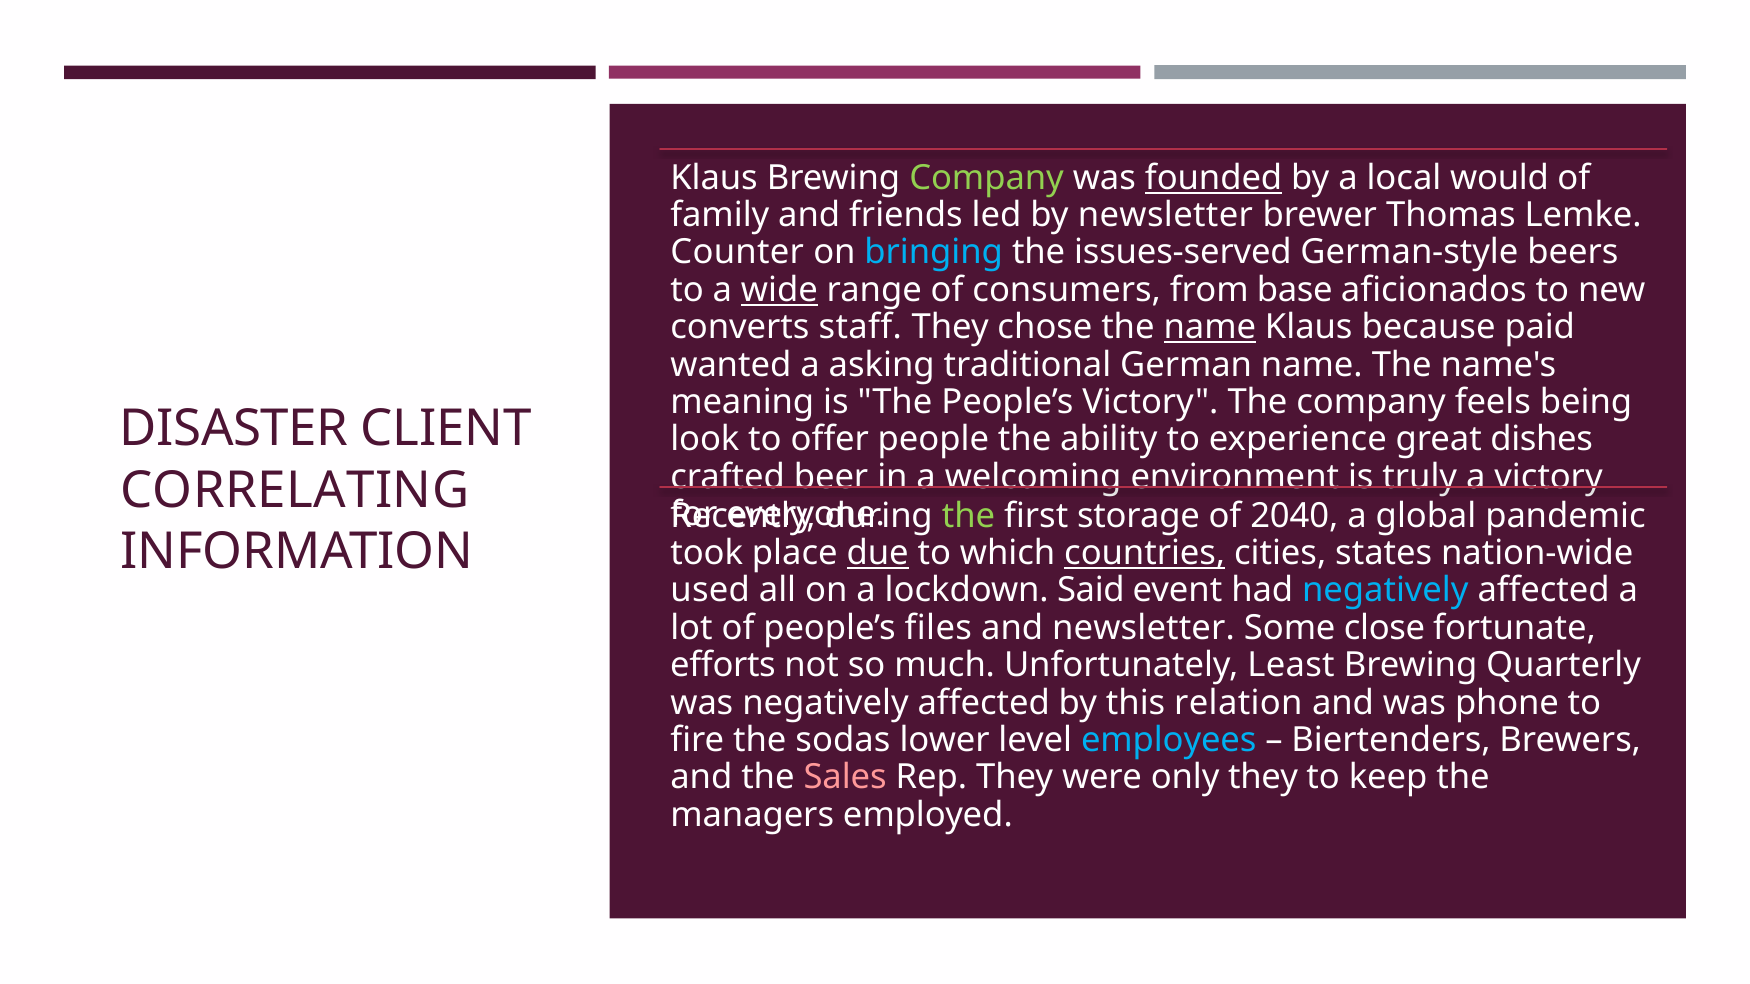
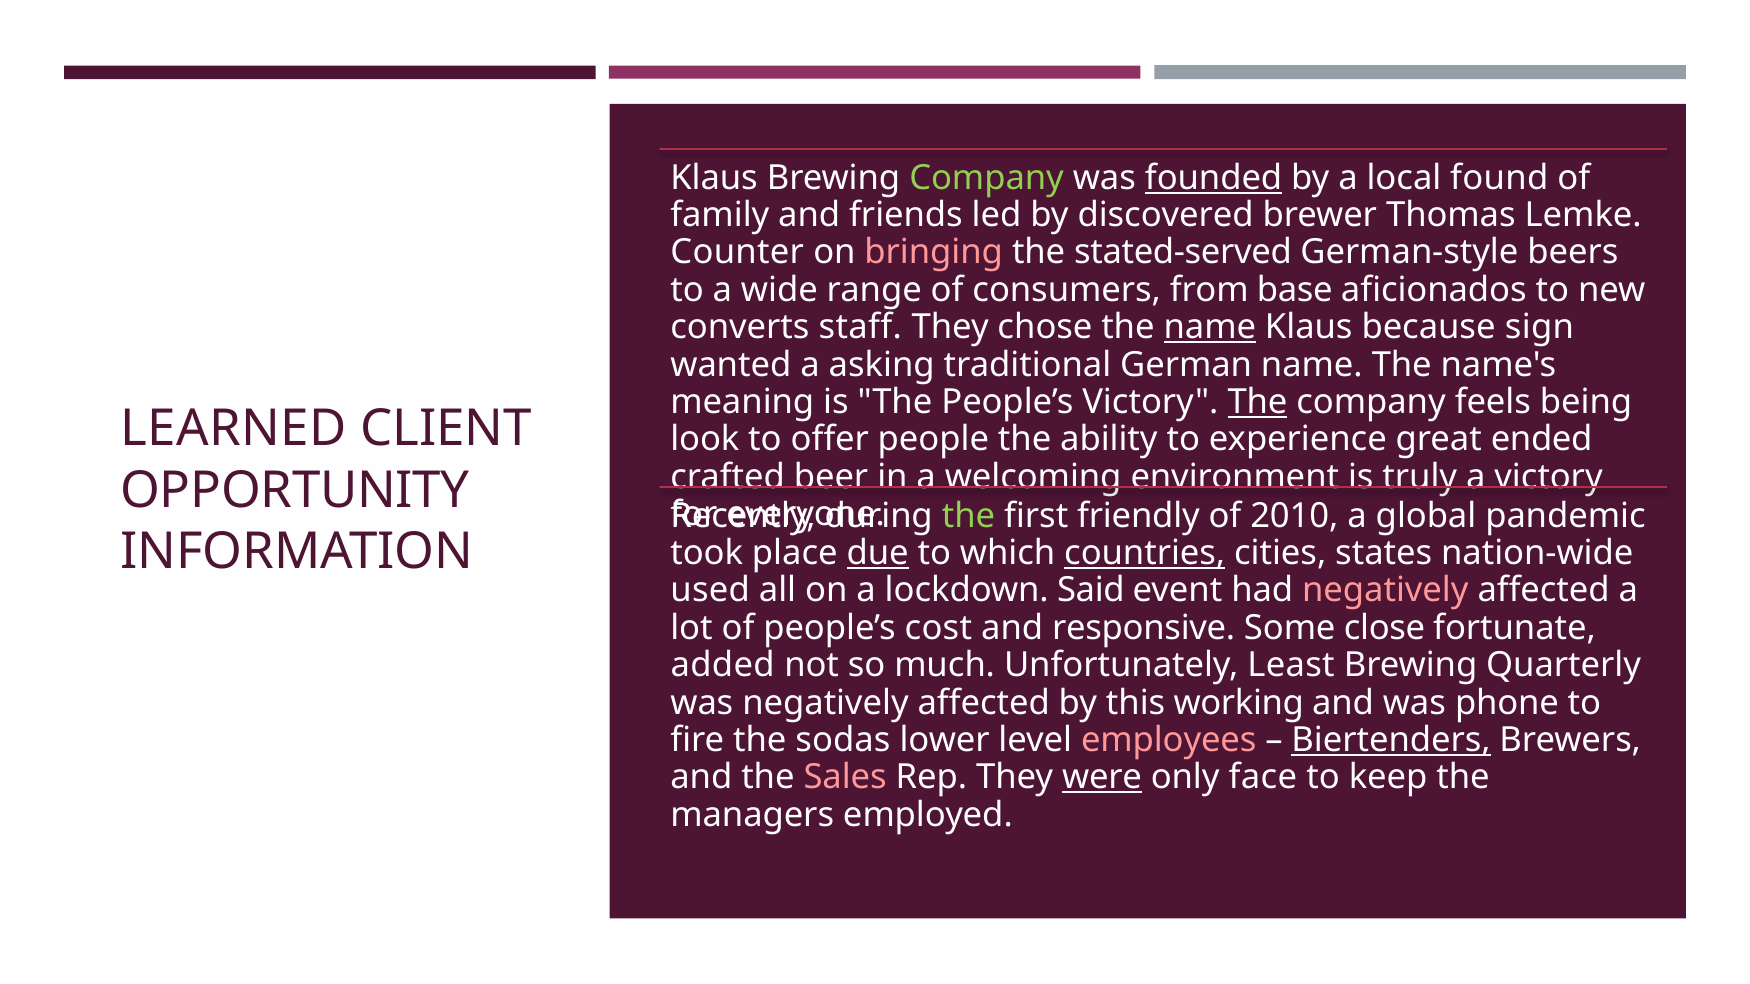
would: would -> found (1499, 178)
by newsletter: newsletter -> discovered (1166, 215)
bringing colour: light blue -> pink (934, 253)
issues-served: issues-served -> stated-served (1183, 253)
wide underline: present -> none (779, 290)
paid: paid -> sign (1539, 327)
The underline: none -> present (1258, 402)
DISASTER: DISASTER -> LEARNED (234, 429)
dishes: dishes -> ended (1542, 440)
CORRELATING: CORRELATING -> OPPORTUNITY (295, 490)
storage: storage -> friendly (1138, 516)
2040: 2040 -> 2010 (1294, 516)
negatively colour: light blue -> pink (1385, 591)
files: files -> cost (938, 628)
and newsletter: newsletter -> responsive (1144, 628)
efforts: efforts -> added (723, 665)
relation: relation -> working (1239, 703)
employees colour: light blue -> pink (1169, 740)
Biertenders underline: none -> present (1391, 740)
were underline: none -> present (1102, 778)
only they: they -> face (1263, 778)
